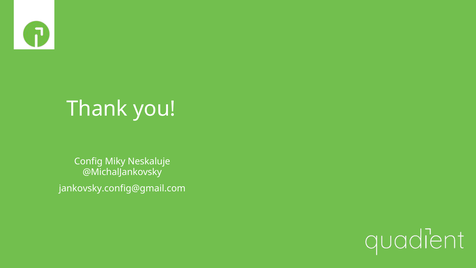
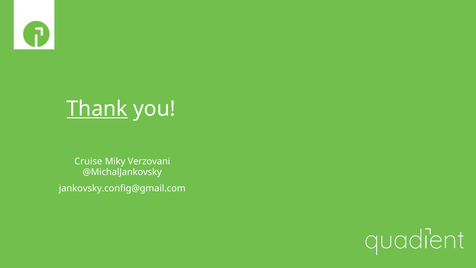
Thank underline: none -> present (97, 109)
Config: Config -> Cruise (88, 161)
Neskaluje: Neskaluje -> Verzovani (149, 161)
